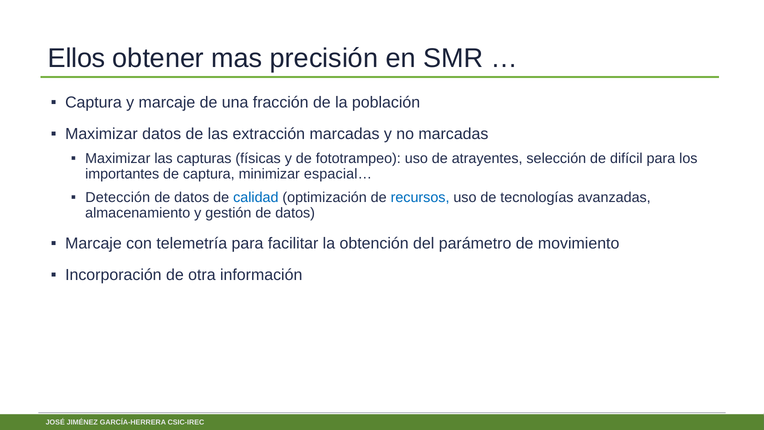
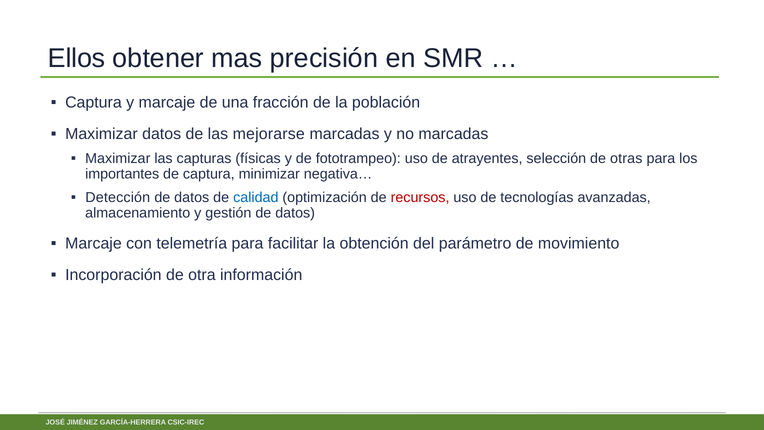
extracción: extracción -> mejorarse (269, 134)
difícil: difícil -> otras (626, 158)
espacial…: espacial… -> negativa… (338, 174)
recursos colour: blue -> red (420, 197)
